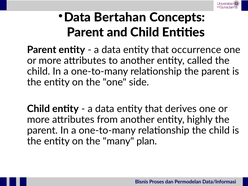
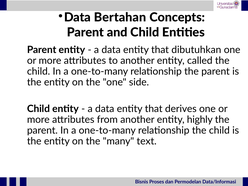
occurrence: occurrence -> dibutuhkan (196, 50)
plan: plan -> text (147, 141)
